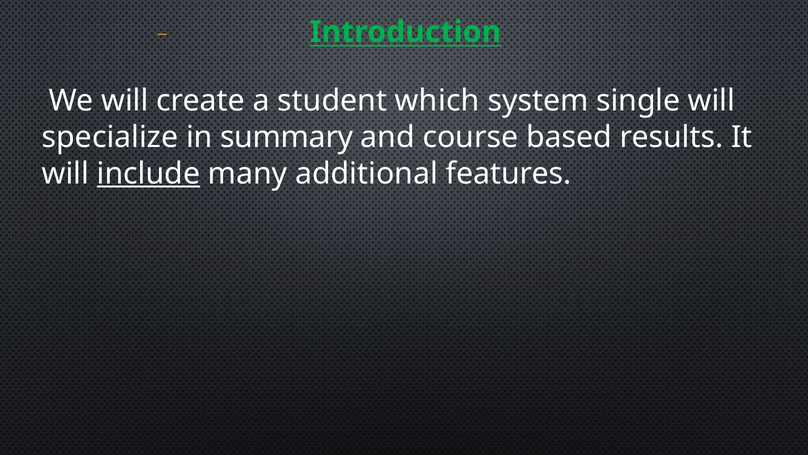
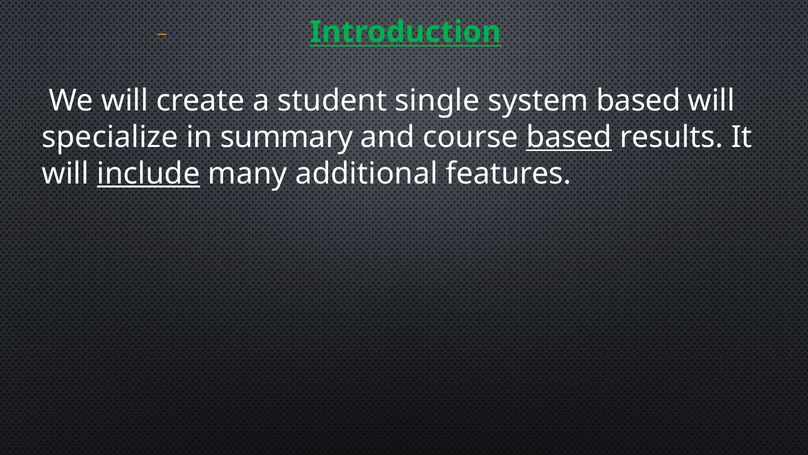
which: which -> single (437, 101)
system single: single -> based (638, 101)
based underline: none -> present (569, 137)
